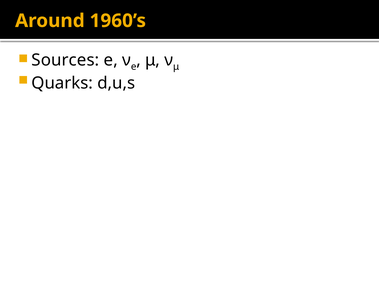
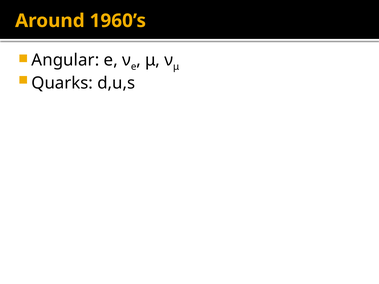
Sources: Sources -> Angular (65, 60)
